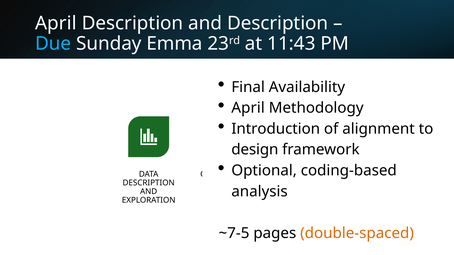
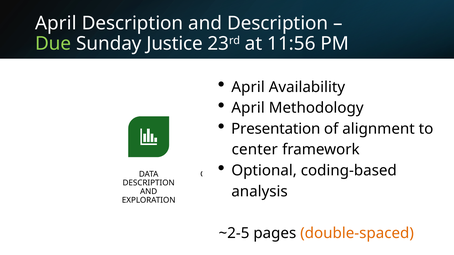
Due colour: light blue -> light green (53, 44)
Emma: Emma -> Justice (175, 44)
11:43: 11:43 -> 11:56 (291, 44)
Final: Final -> April (248, 87)
Introduction: Introduction -> Presentation (276, 129)
design: design -> center (255, 150)
~7-5: ~7-5 -> ~2-5 (234, 233)
